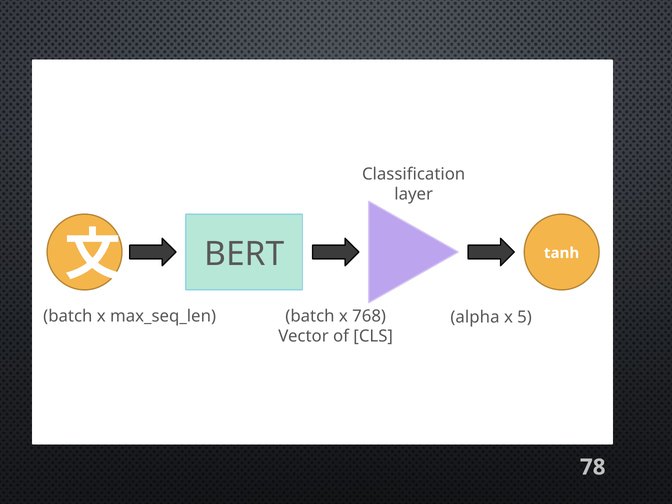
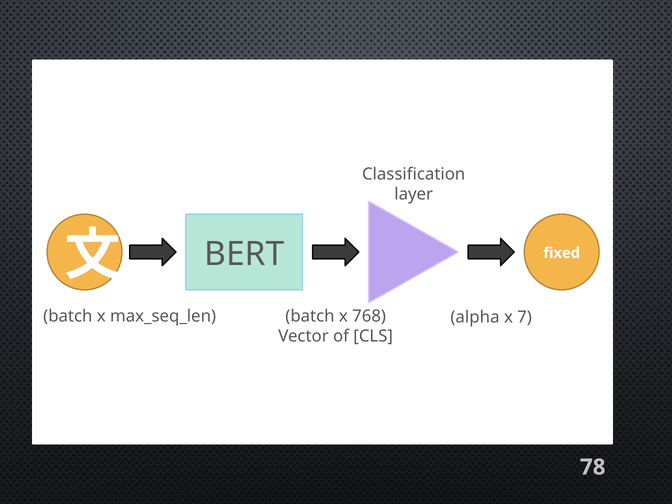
tanh: tanh -> fixed (562, 253)
5: 5 -> 7 (525, 317)
